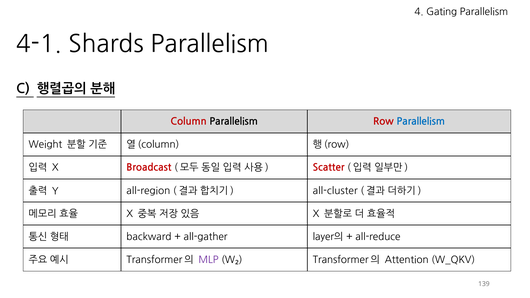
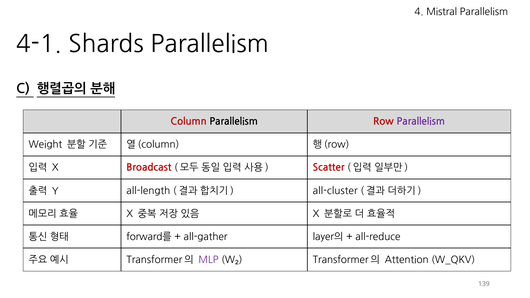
Gating: Gating -> Mistral (442, 12)
Parallelism colour: blue -> purple (421, 122)
all-region: all-region -> all-length (148, 191)
backward: backward -> forward를 (149, 237)
